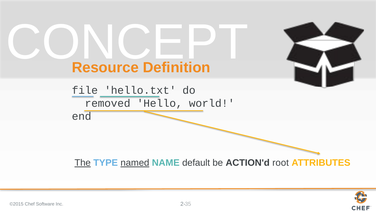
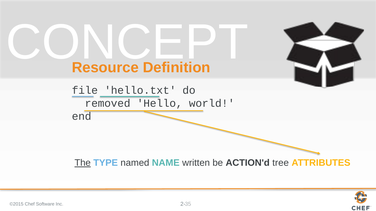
named underline: present -> none (135, 163)
default: default -> written (196, 163)
root: root -> tree (281, 163)
